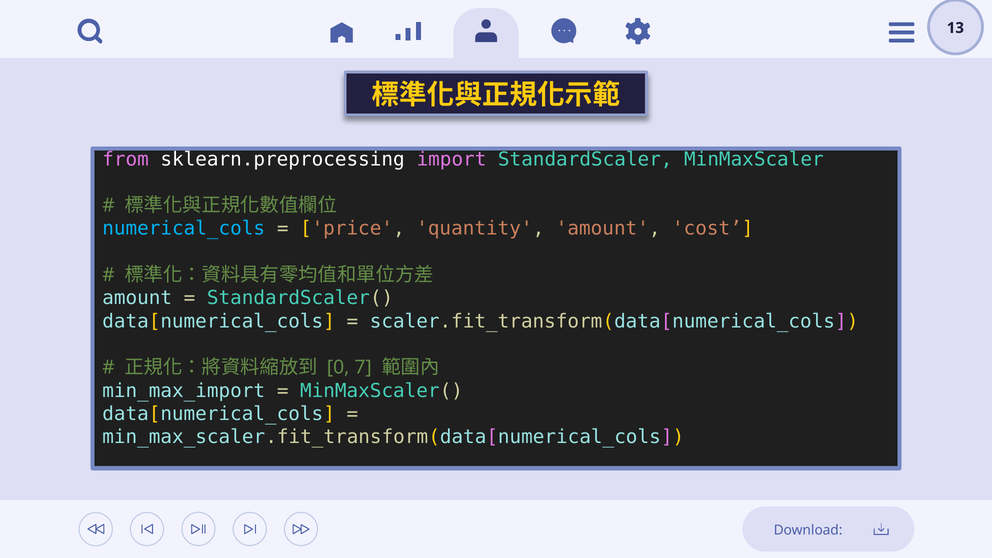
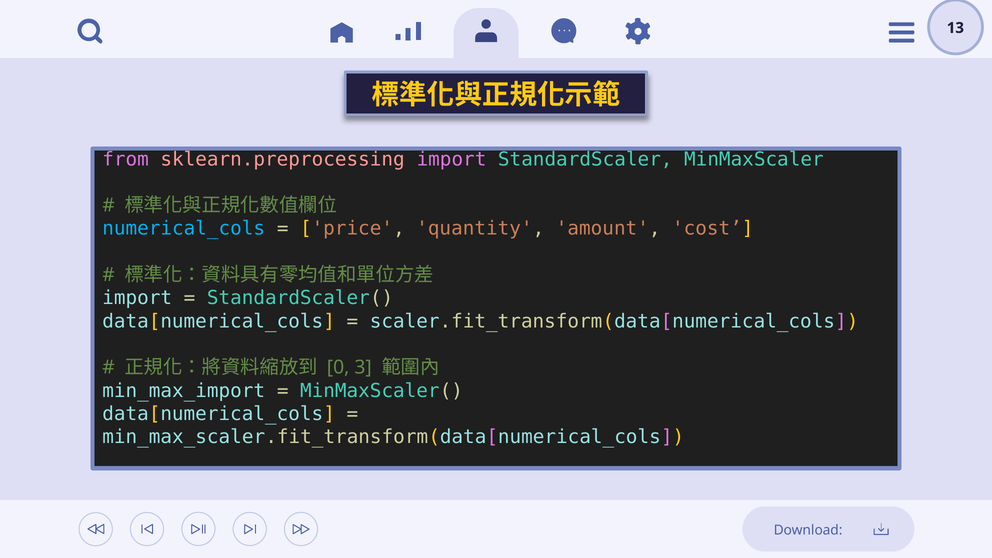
sklearn.preprocessing colour: white -> pink (283, 159)
amount: amount -> import (137, 298)
7: 7 -> 3 (363, 368)
